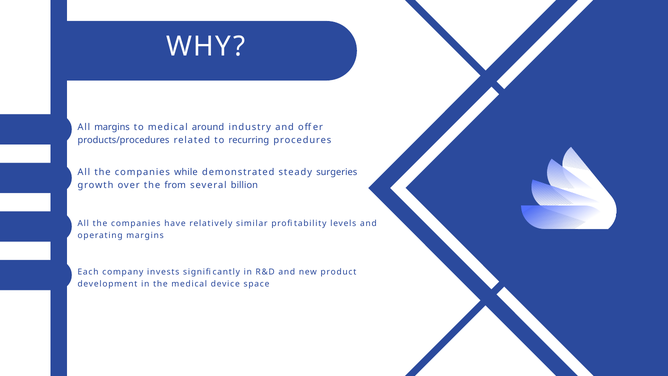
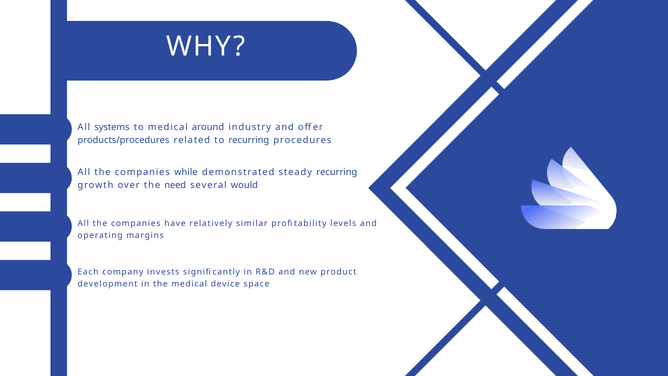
All margins: margins -> systems (112, 127)
steady surgeries: surgeries -> recurring (337, 172)
from: from -> need (175, 185)
billion: billion -> would (244, 185)
